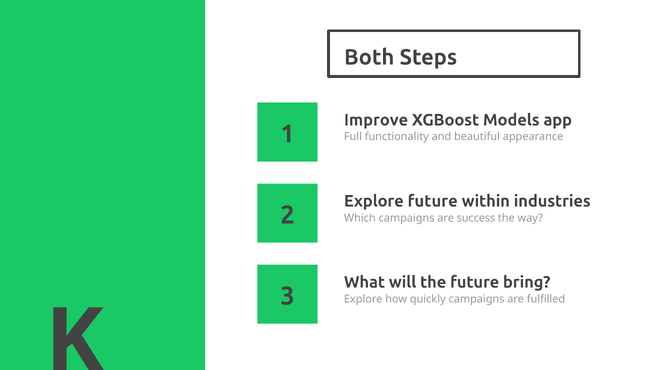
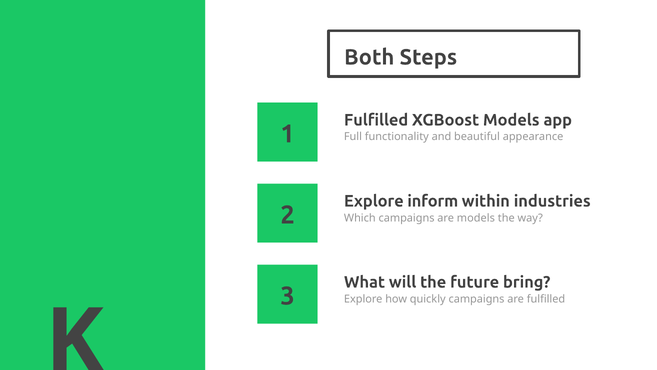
Improve: Improve -> Fulfilled (376, 120)
Explore future: future -> inform (433, 201)
are success: success -> models (476, 218)
